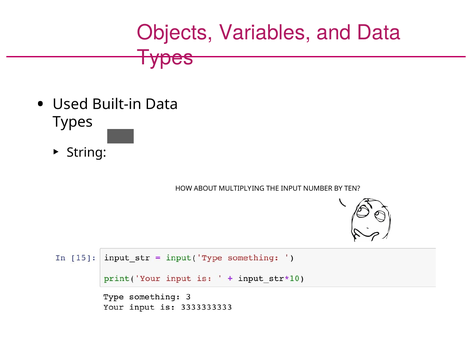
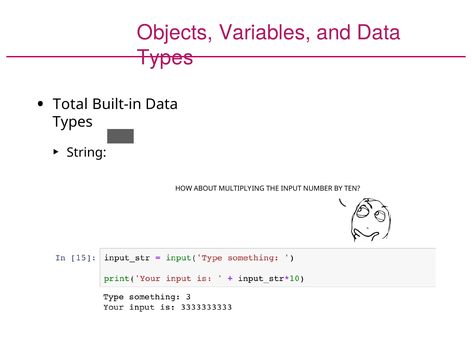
Used: Used -> Total (70, 104)
